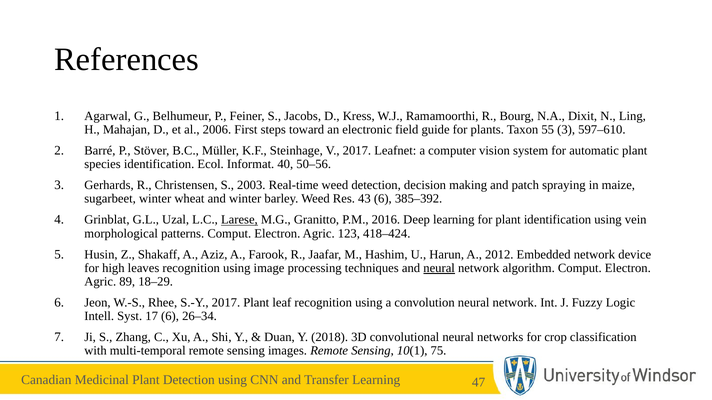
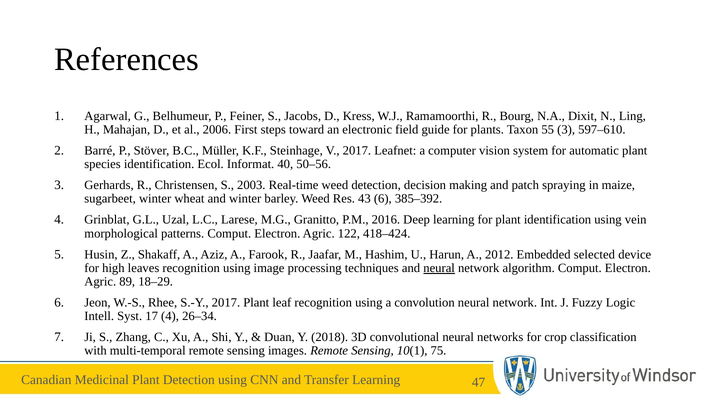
Larese underline: present -> none (239, 220)
123: 123 -> 122 (349, 234)
Embedded network: network -> selected (594, 255)
17 6: 6 -> 4 (170, 317)
